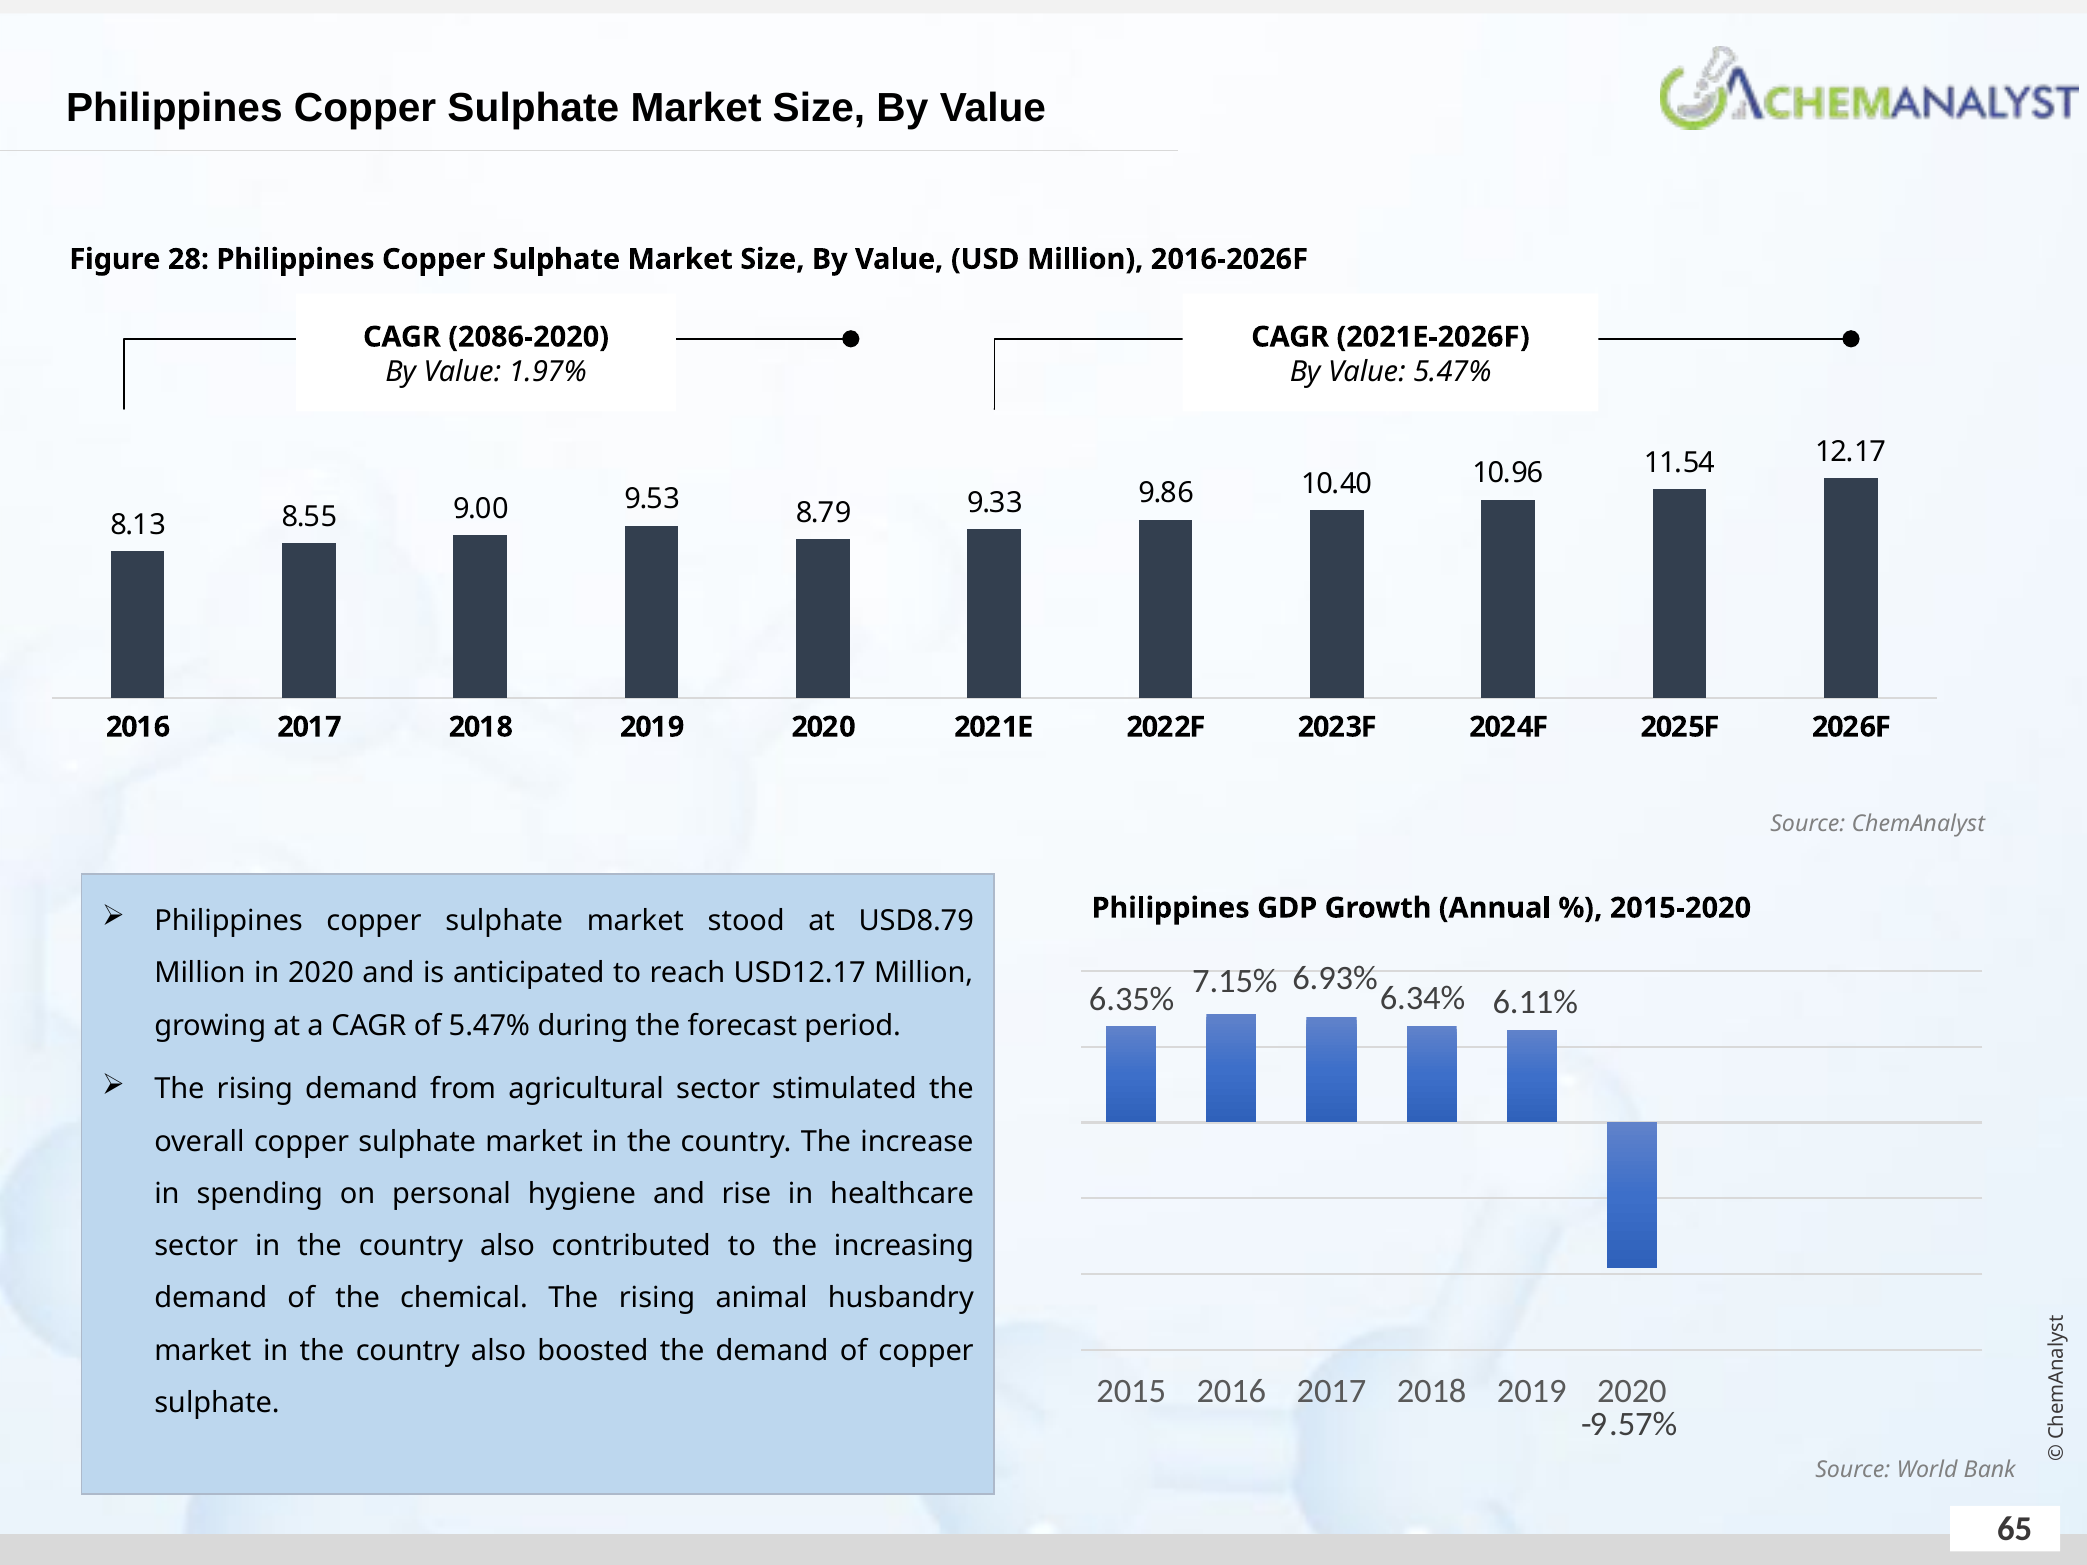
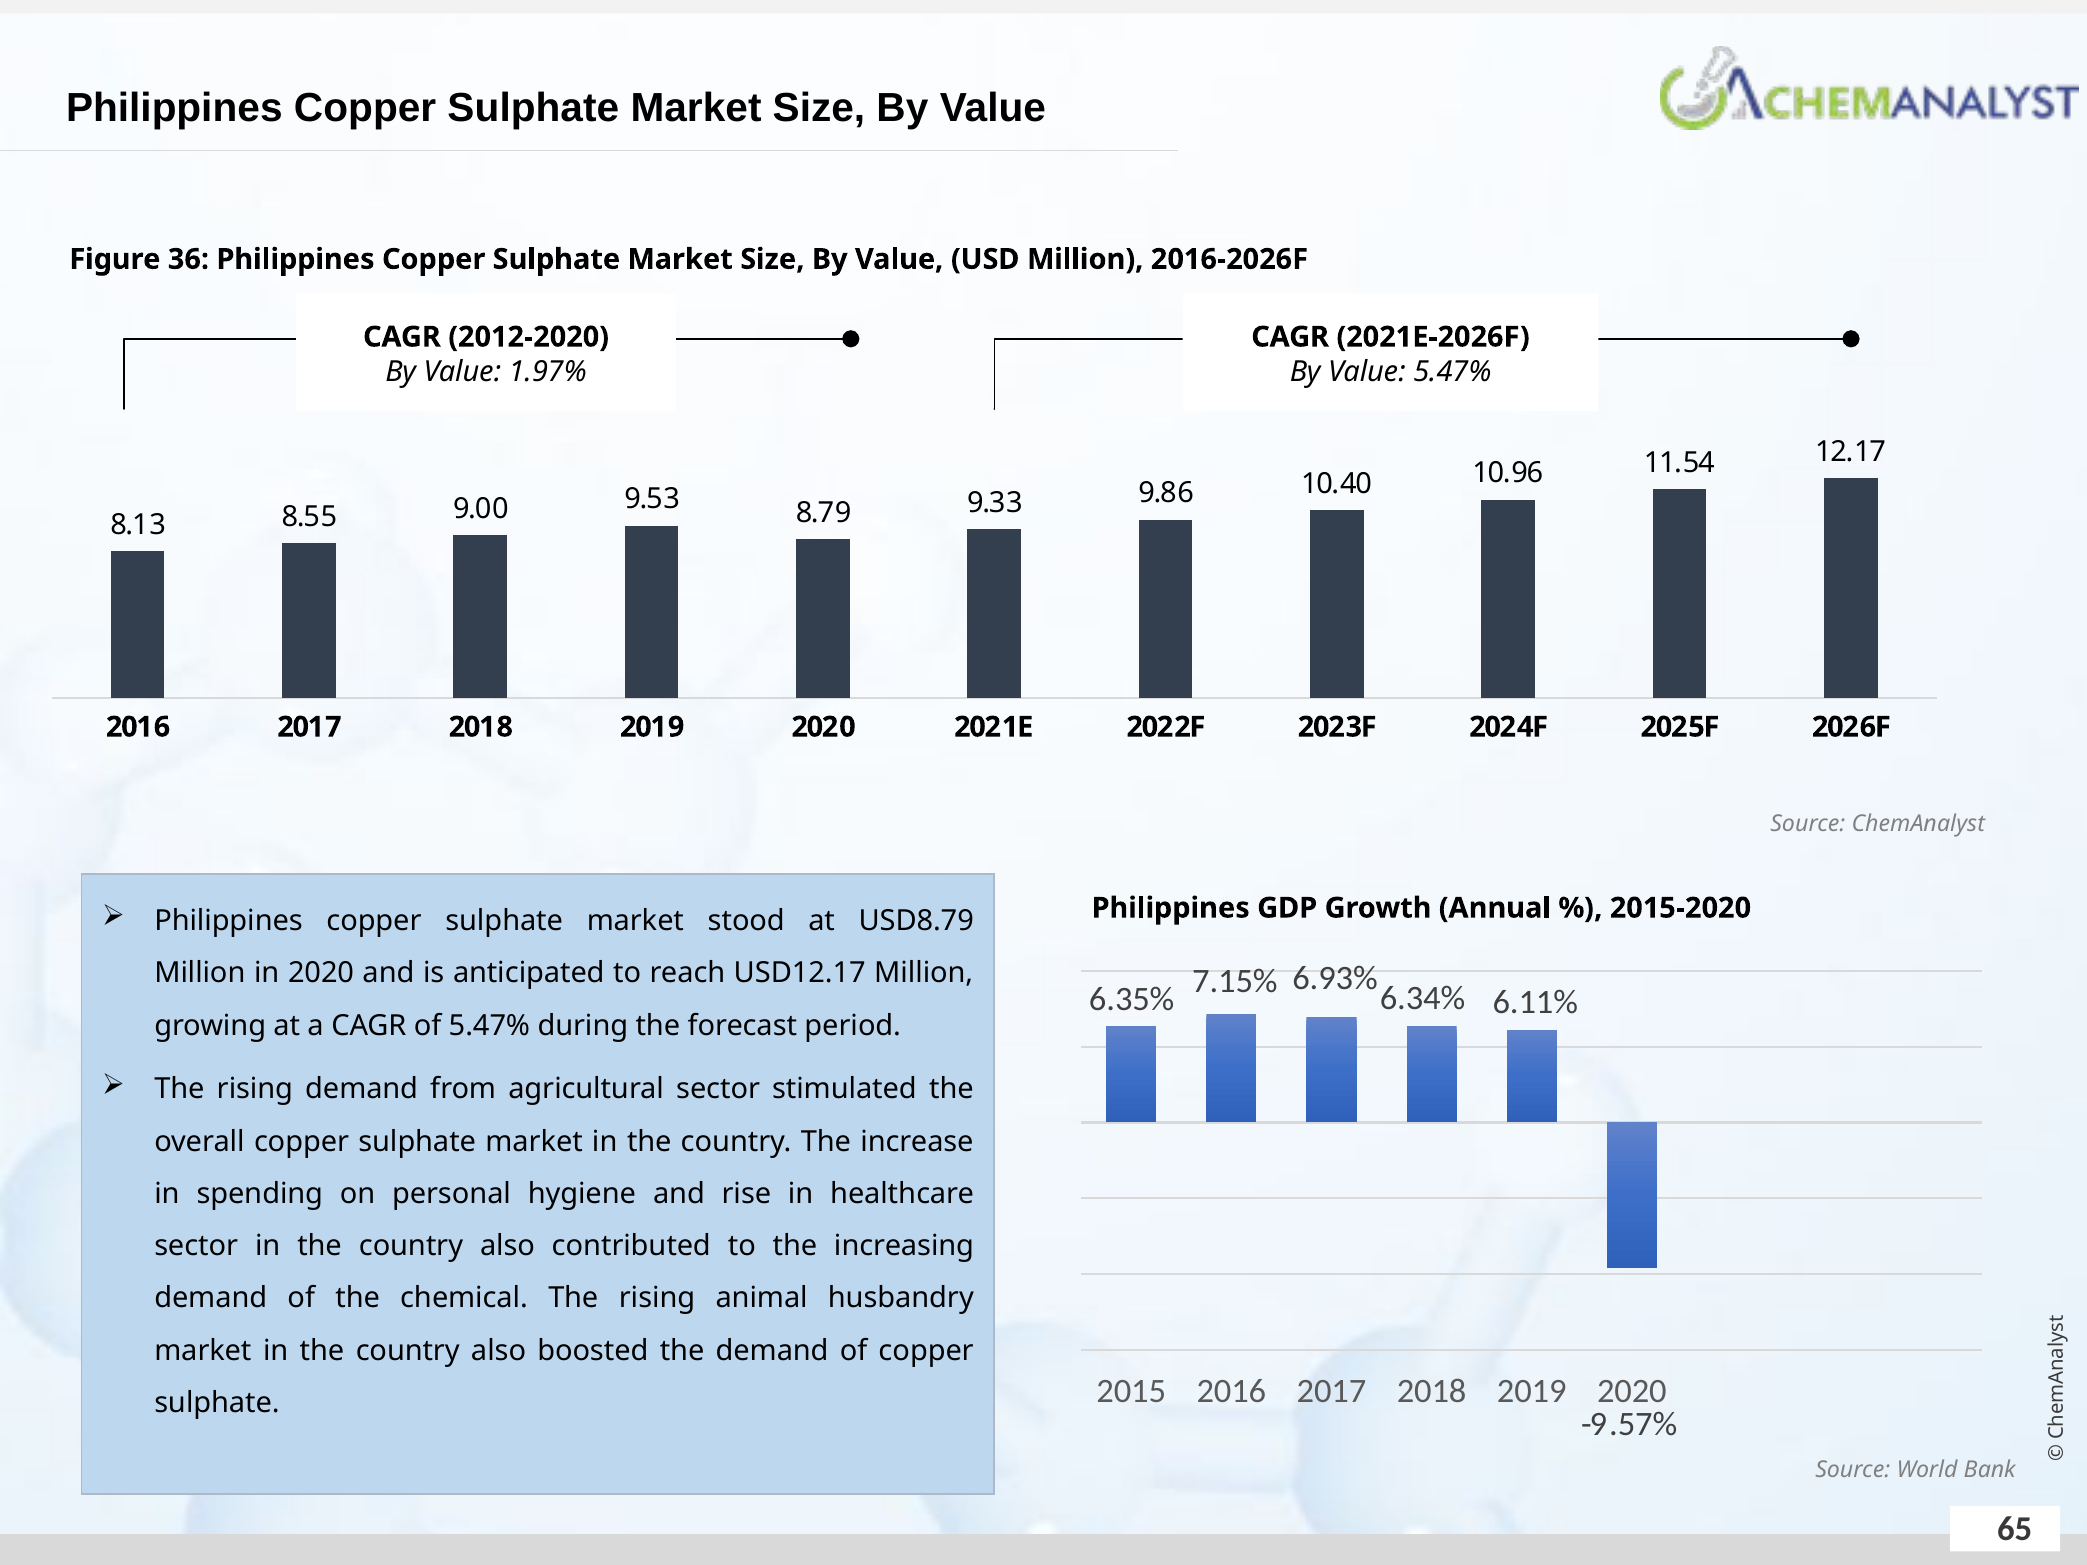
28: 28 -> 36 (188, 259)
2086-2020: 2086-2020 -> 2012-2020 (529, 337)
